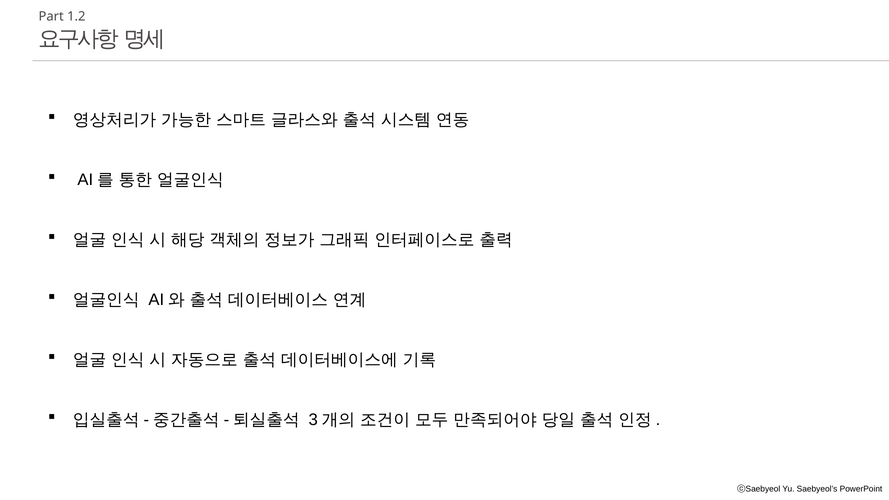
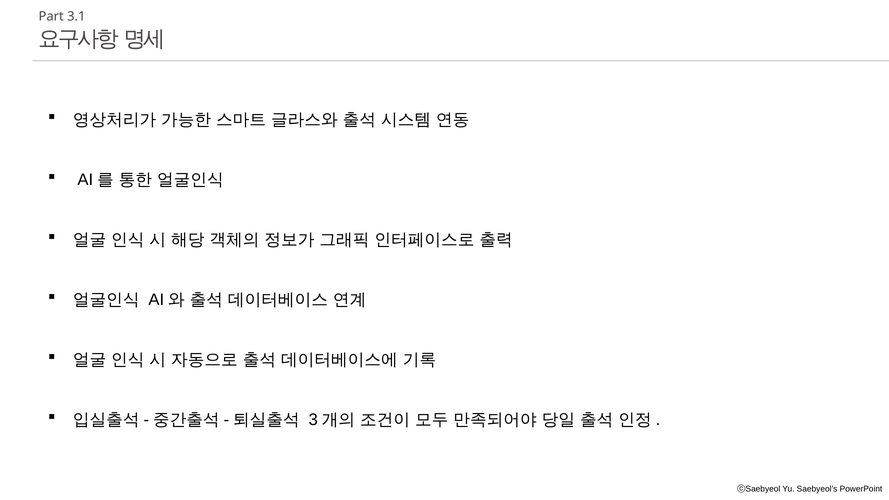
1.2: 1.2 -> 3.1 (76, 17)
